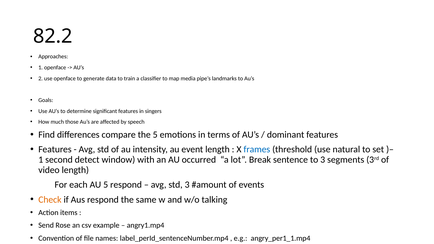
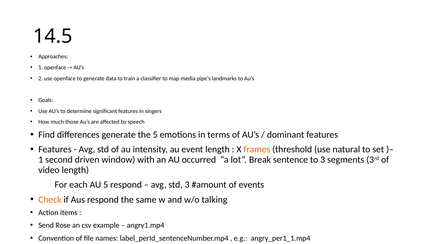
82.2: 82.2 -> 14.5 (53, 36)
differences compare: compare -> generate (119, 135)
frames colour: blue -> orange (257, 150)
detect: detect -> driven (87, 160)
